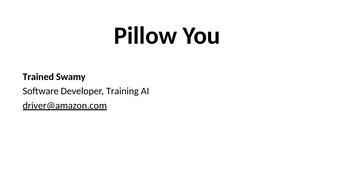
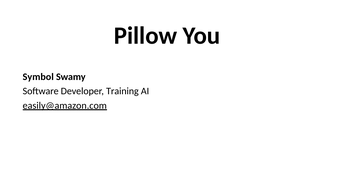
Trained: Trained -> Symbol (38, 77)
driver@amazon.com: driver@amazon.com -> easily@amazon.com (65, 105)
